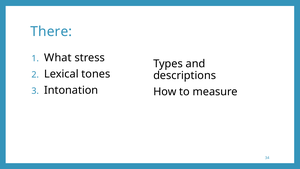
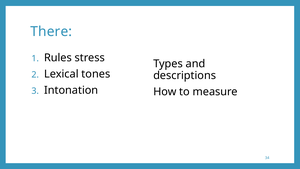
What: What -> Rules (58, 58)
